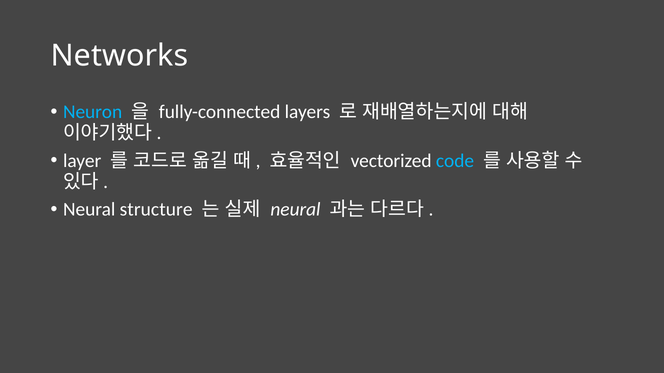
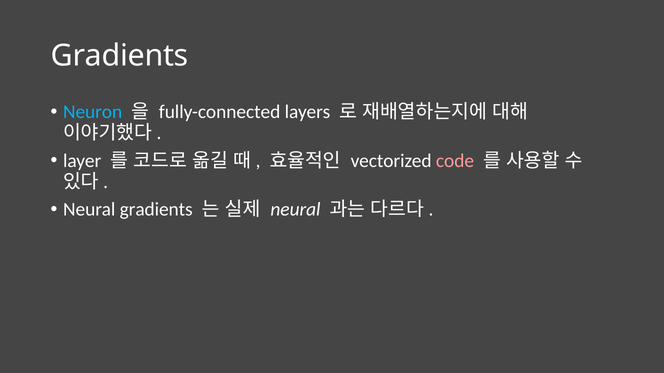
Networks: Networks -> Gradients (120, 56)
code colour: light blue -> pink (455, 161)
Neural structure: structure -> gradients (156, 210)
